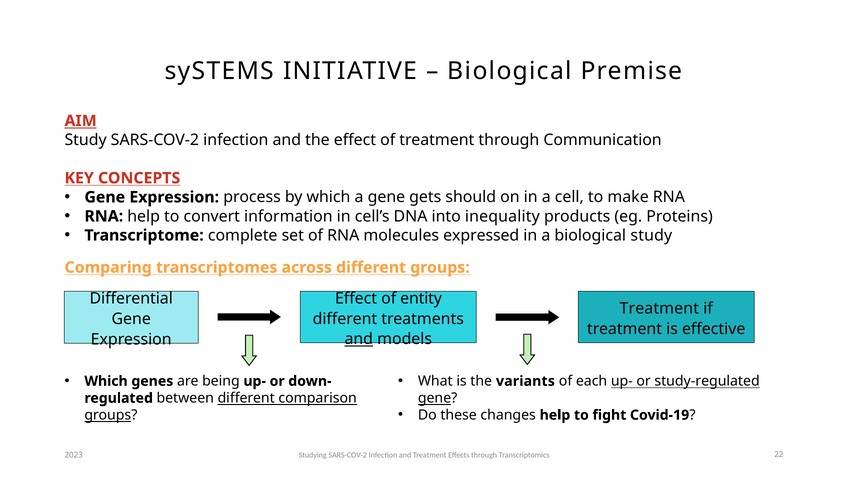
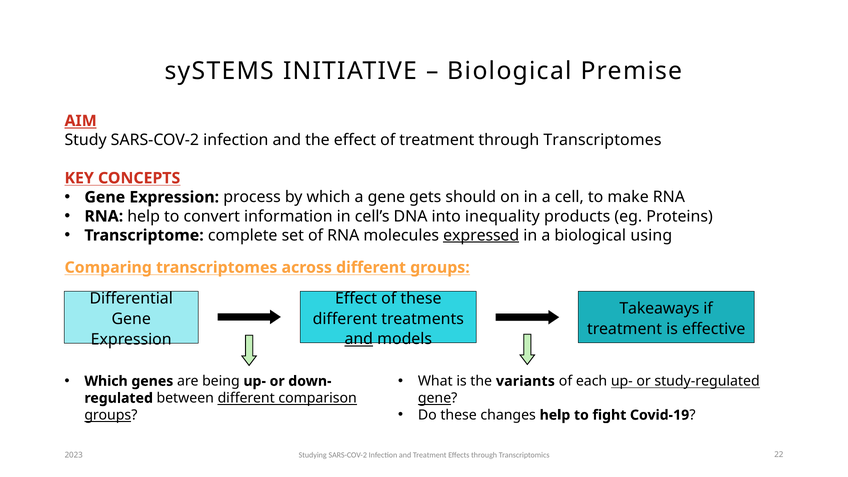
through Communication: Communication -> Transcriptomes (602, 140)
expressed underline: none -> present (481, 235)
biological study: study -> using (651, 235)
of entity: entity -> these (421, 298)
Treatment: Treatment -> Takeaways (659, 309)
